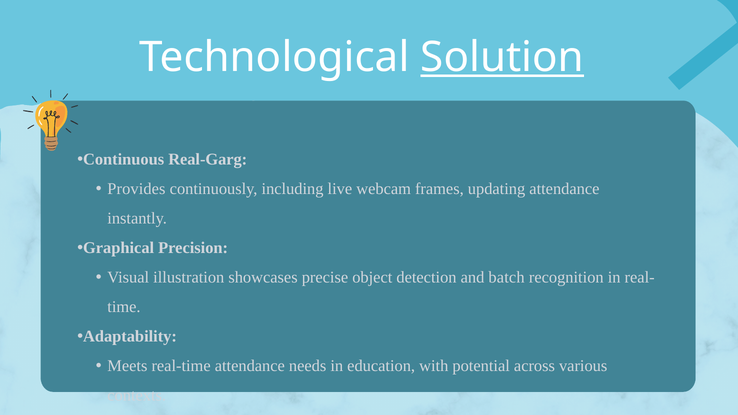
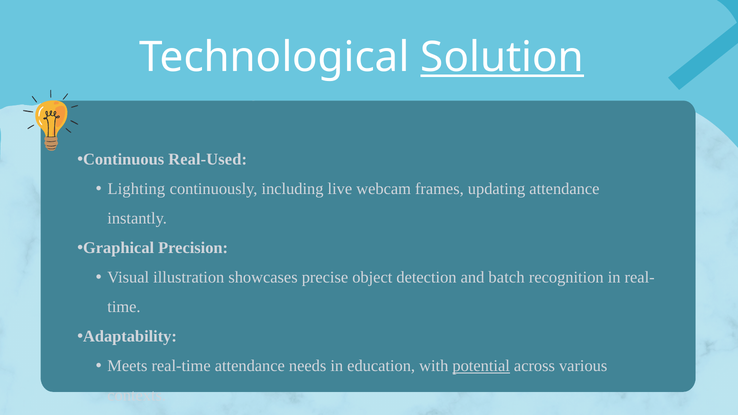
Real-Garg: Real-Garg -> Real-Used (208, 160)
Provides: Provides -> Lighting (136, 189)
potential underline: none -> present (481, 366)
